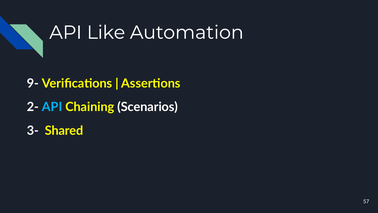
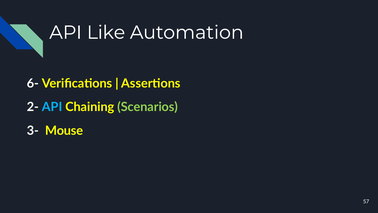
9-: 9- -> 6- (33, 83)
Scenarios colour: white -> light green (148, 107)
Shared: Shared -> Mouse (64, 131)
